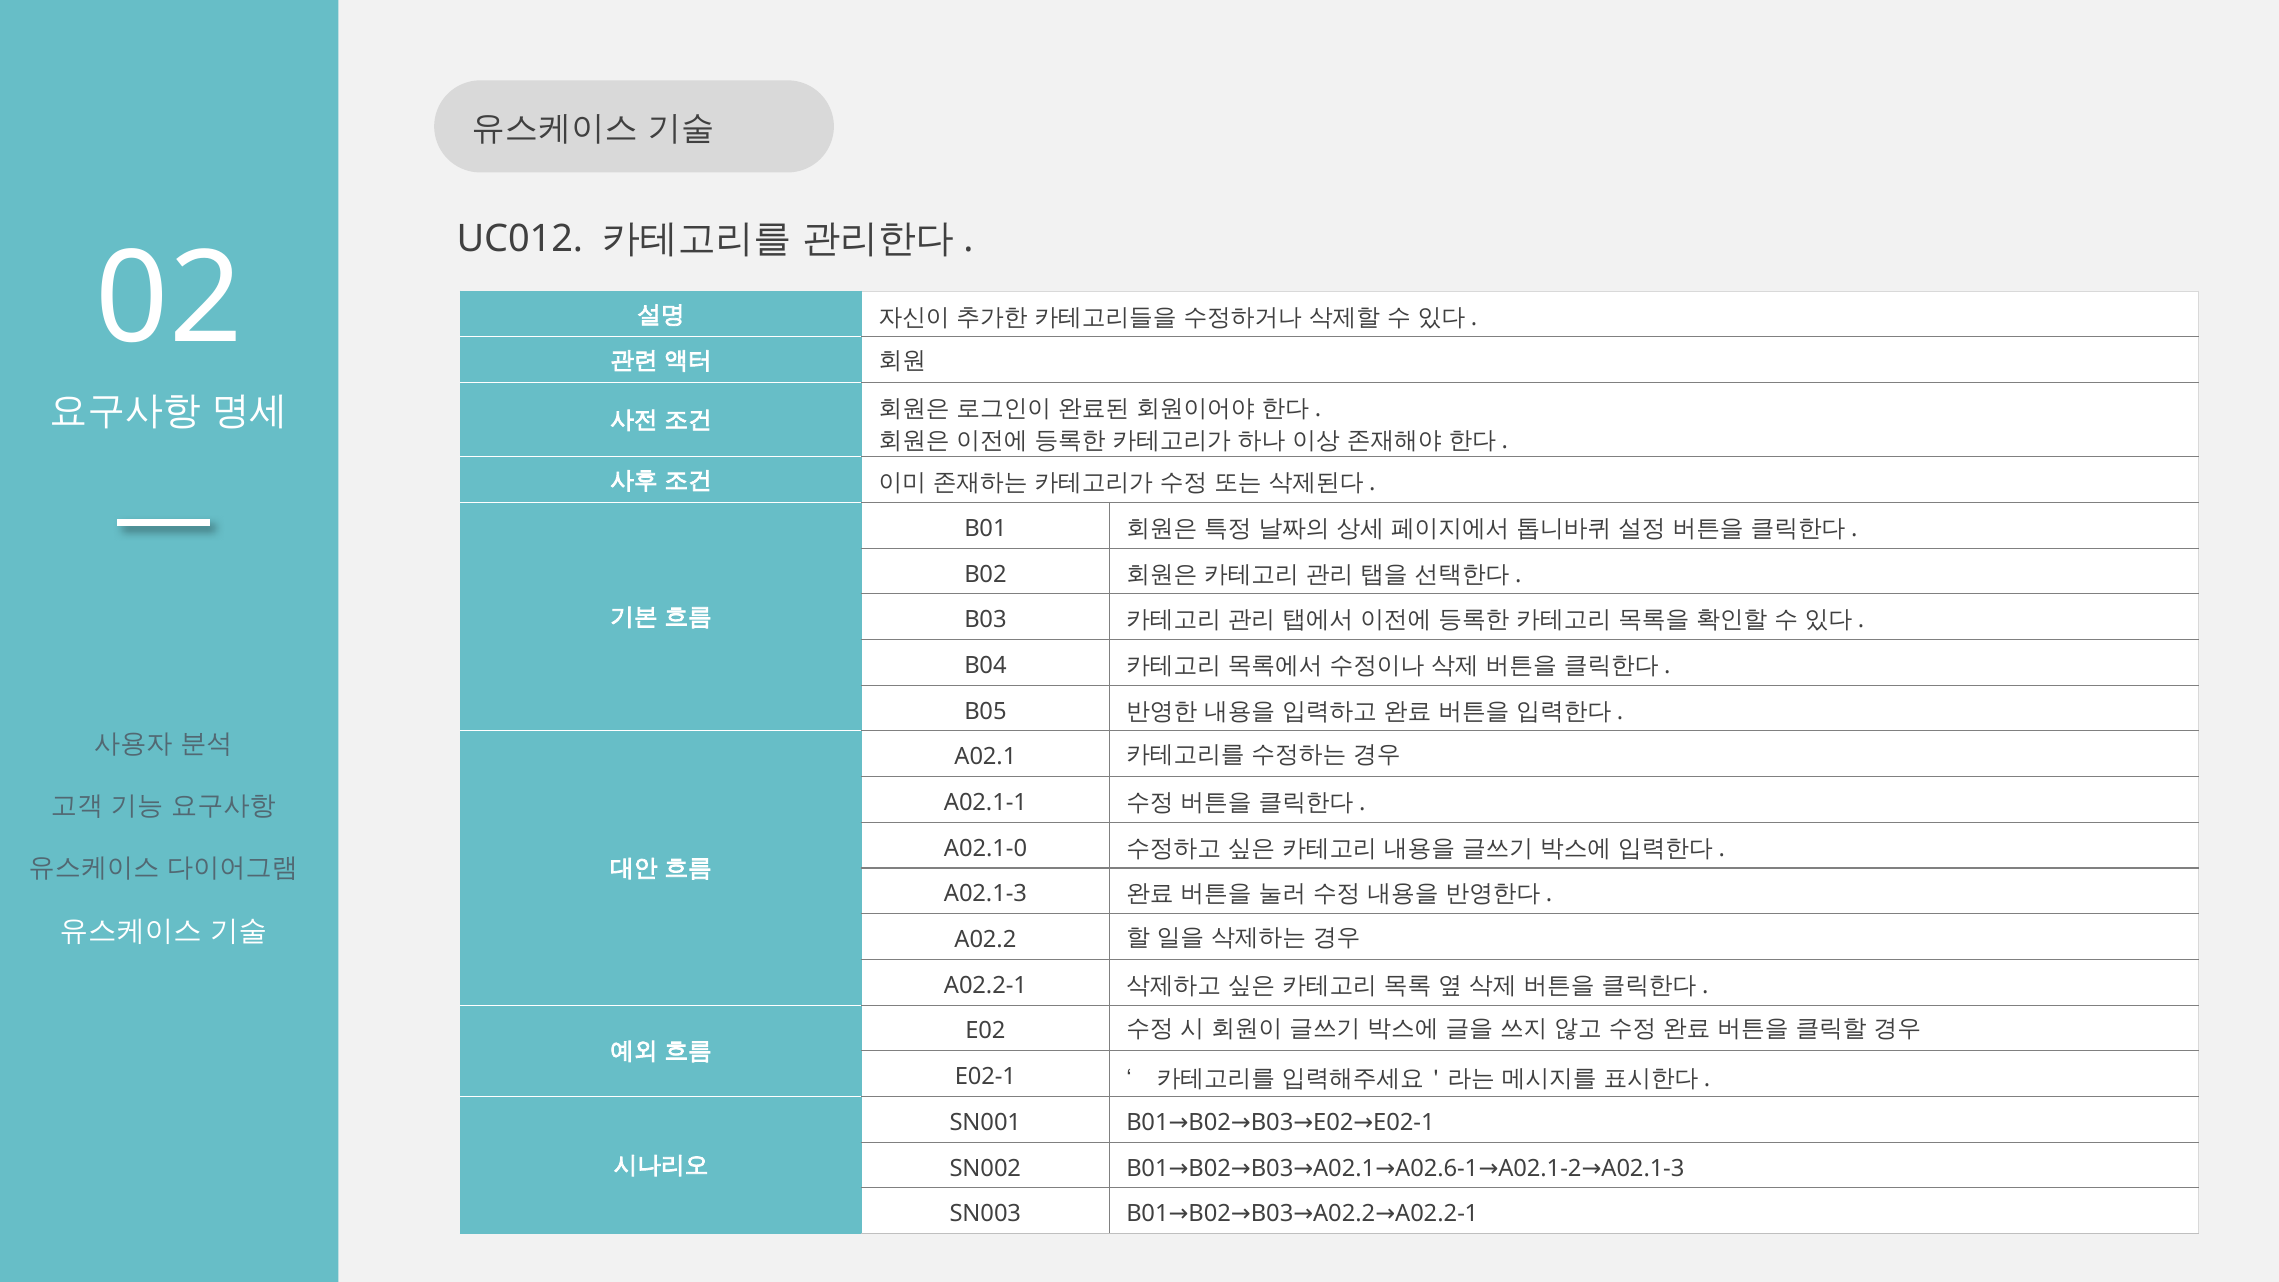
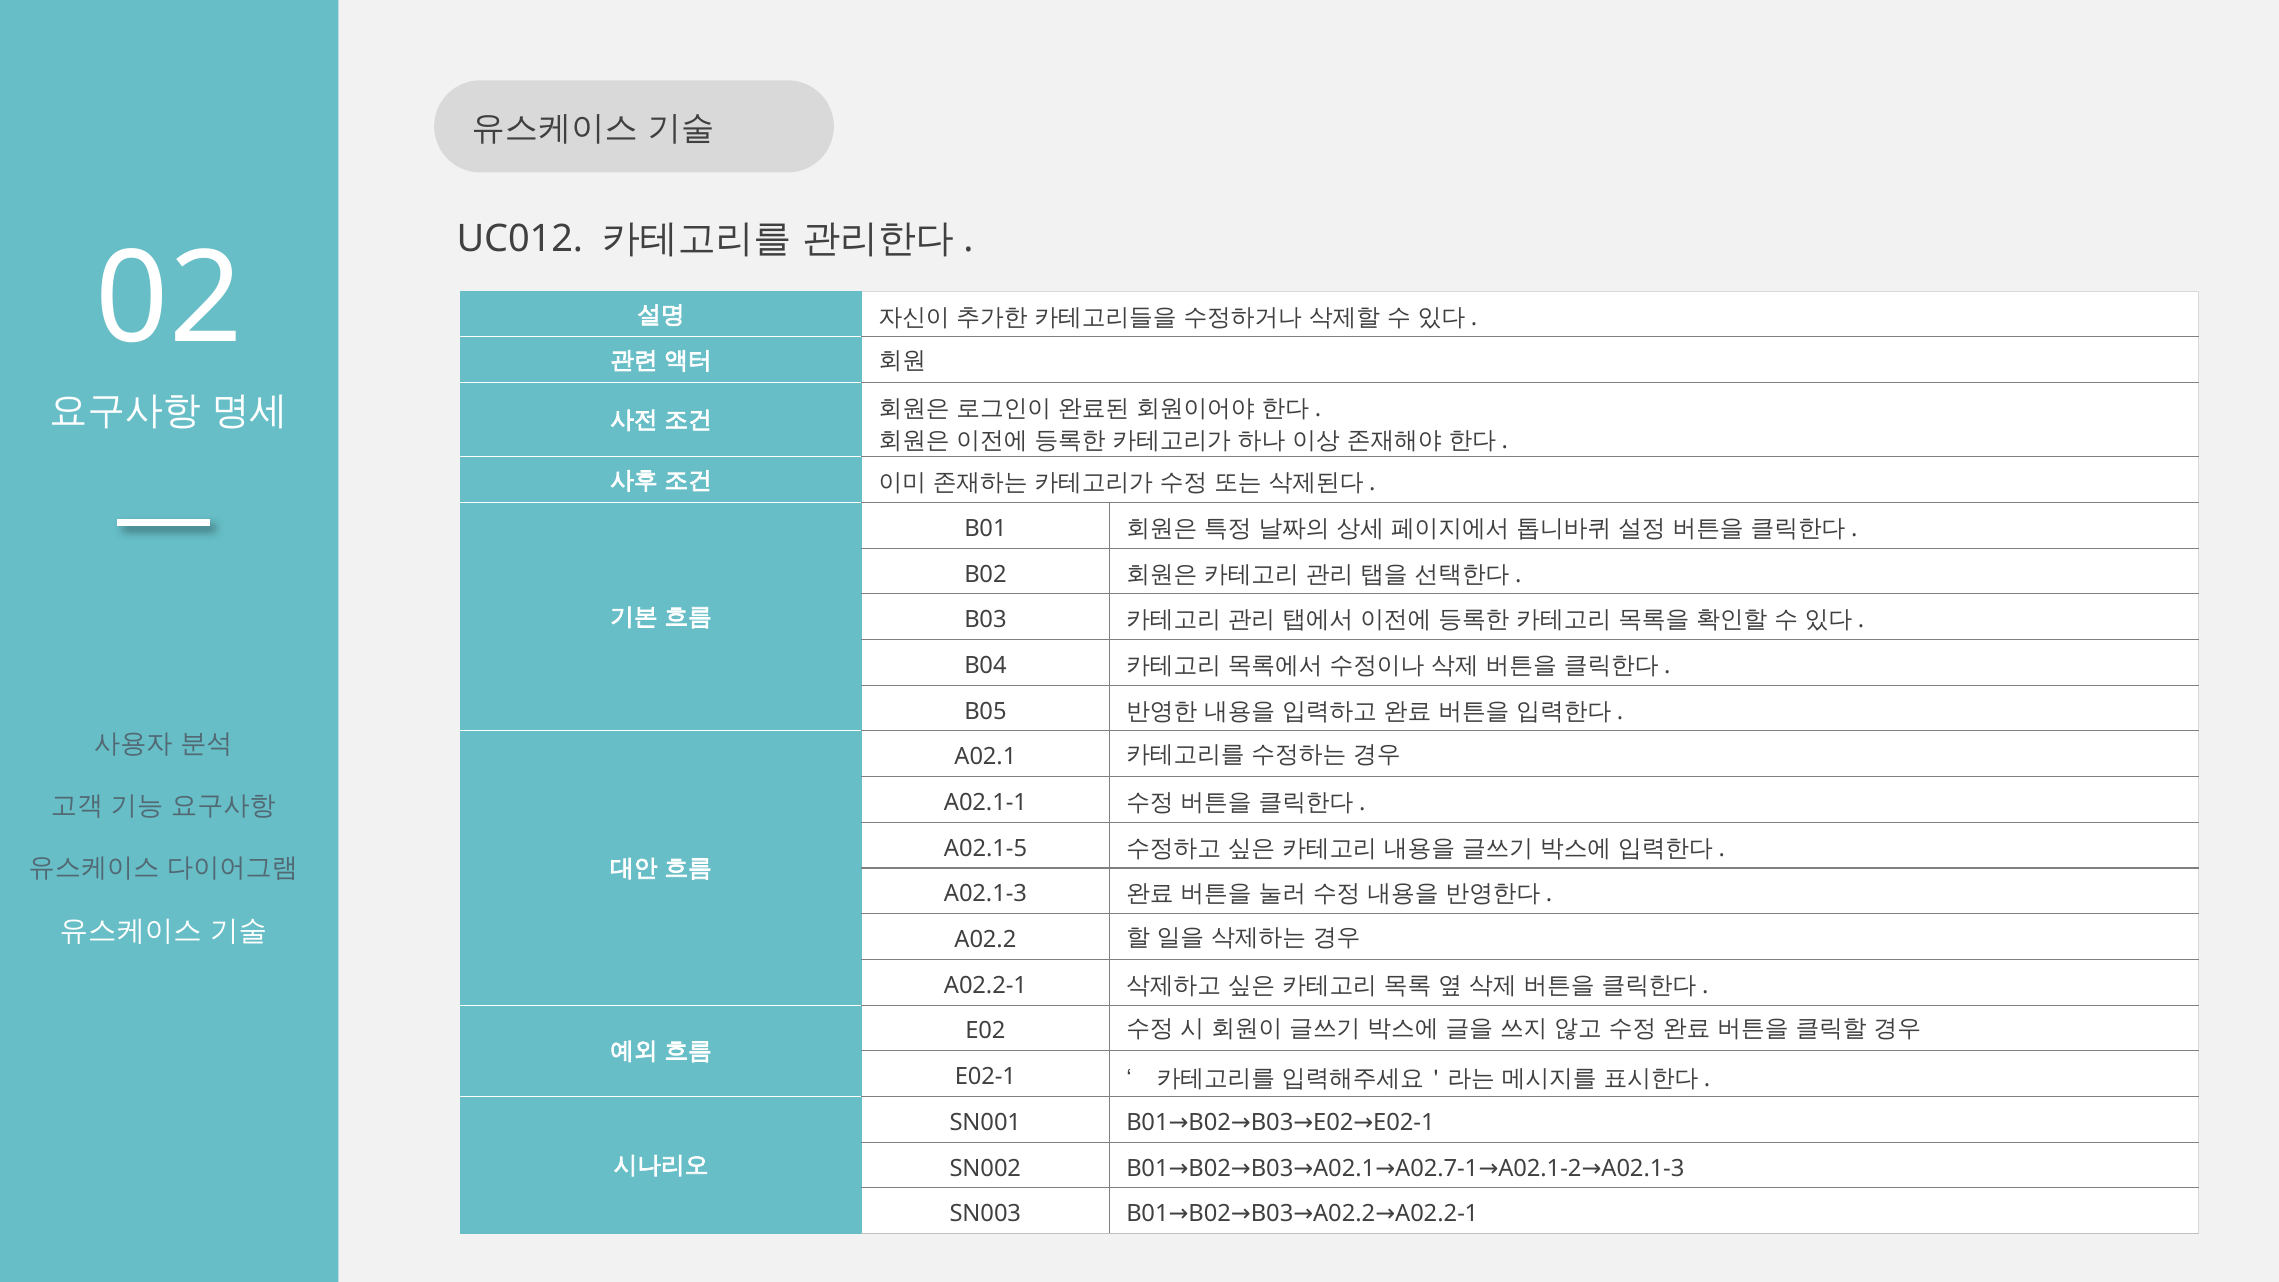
A02.1-0: A02.1-0 -> A02.1-5 (986, 848)
A02.6-1: A02.6-1 -> A02.7-1 (1437, 1168)
